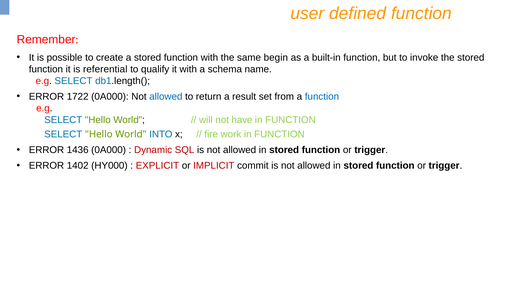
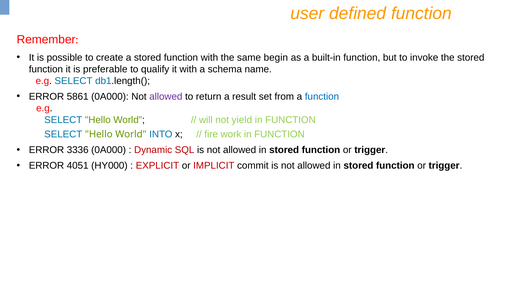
referential: referential -> preferable (105, 69)
1722: 1722 -> 5861 (78, 97)
allowed colour: blue -> purple (166, 97)
have: have -> yield (242, 120)
1436: 1436 -> 3336 (78, 150)
1402: 1402 -> 4051 (78, 166)
